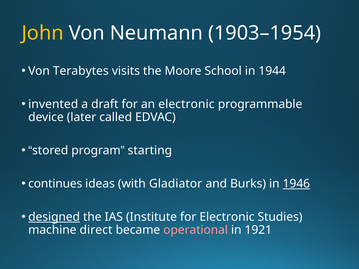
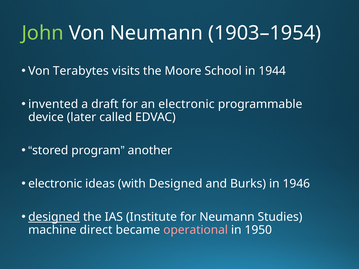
John colour: yellow -> light green (43, 33)
starting: starting -> another (150, 151)
continues: continues -> electronic (55, 184)
with Gladiator: Gladiator -> Designed (176, 184)
1946 underline: present -> none (296, 184)
for Electronic: Electronic -> Neumann (227, 217)
1921: 1921 -> 1950 (258, 230)
